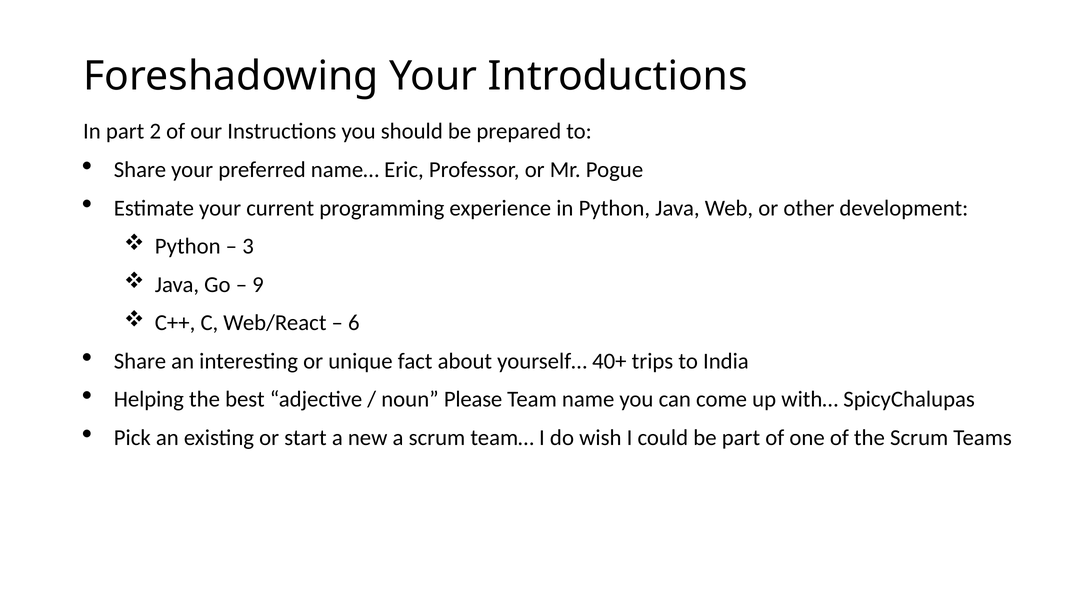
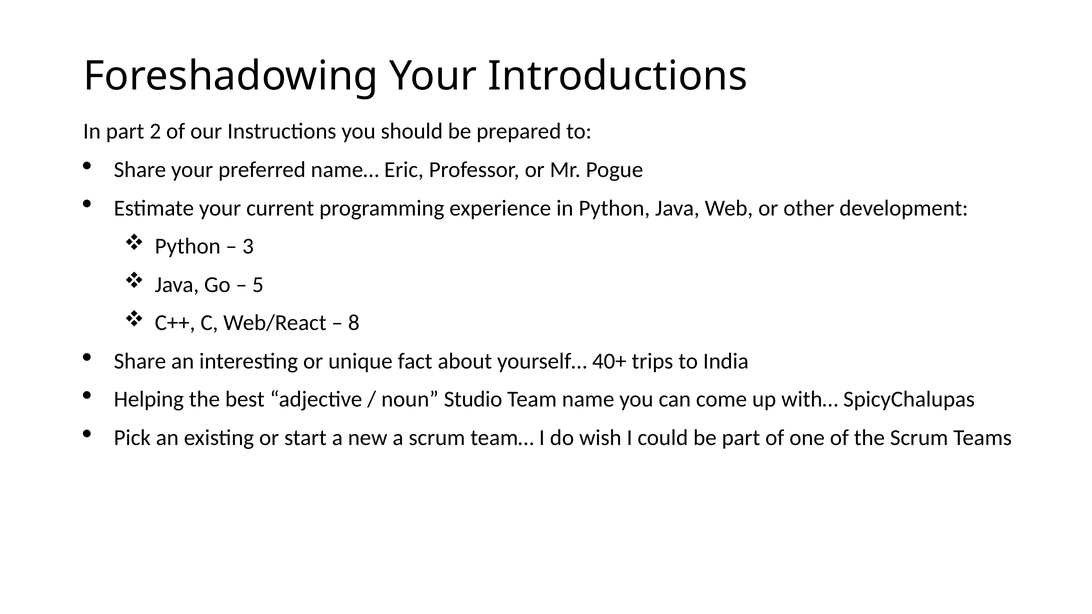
9: 9 -> 5 (258, 285)
6: 6 -> 8 (354, 323)
Please: Please -> Studio (473, 400)
